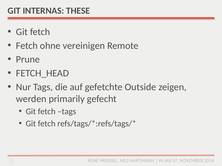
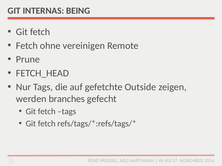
THESE: THESE -> BEING (78, 11)
primarily: primarily -> branches (67, 99)
